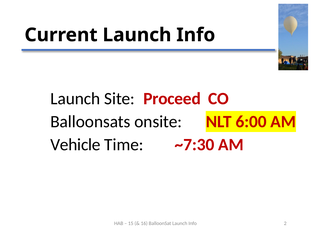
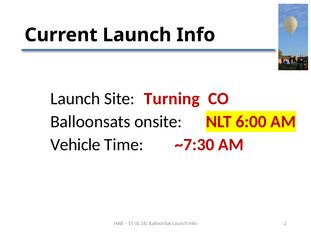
Proceed: Proceed -> Turning (172, 98)
